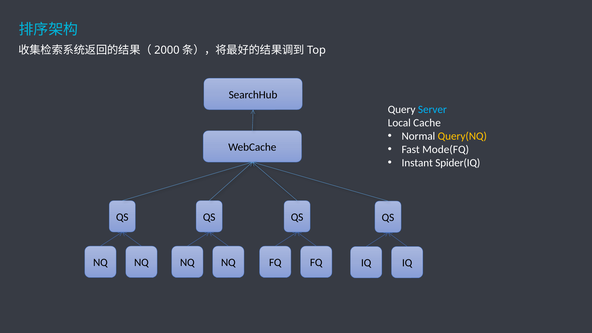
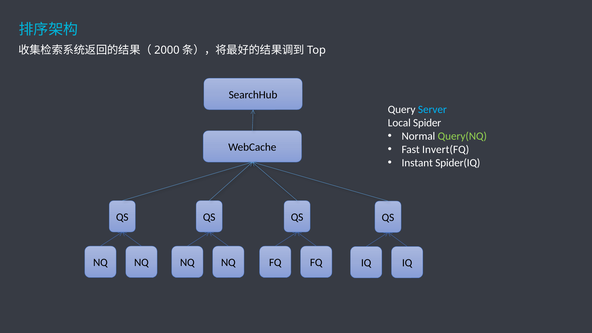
Cache: Cache -> Spider (427, 123)
Query(NQ colour: yellow -> light green (462, 136)
Mode(FQ: Mode(FQ -> Invert(FQ (446, 150)
